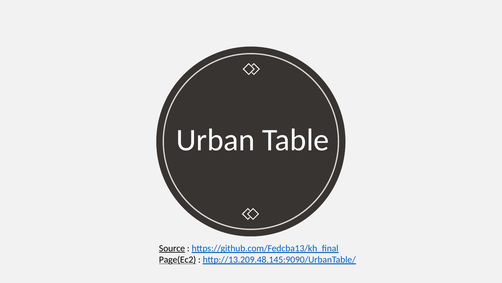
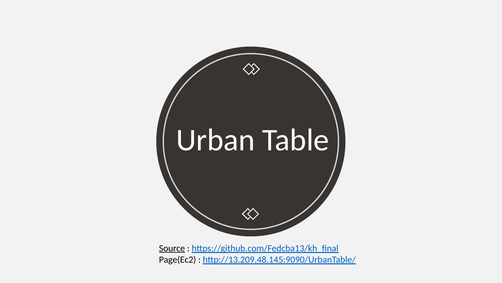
Page(Ec2 underline: present -> none (178, 259)
